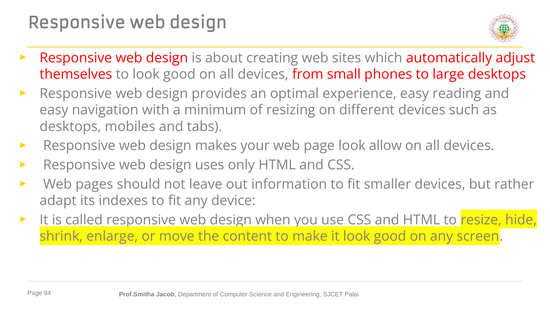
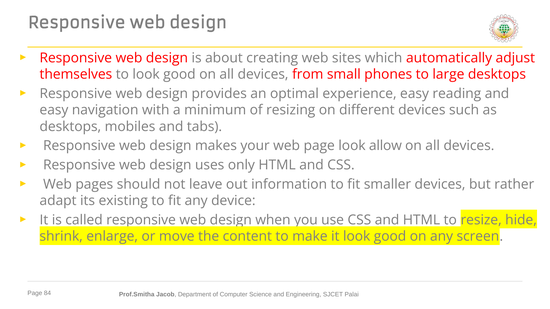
indexes: indexes -> existing (123, 201)
